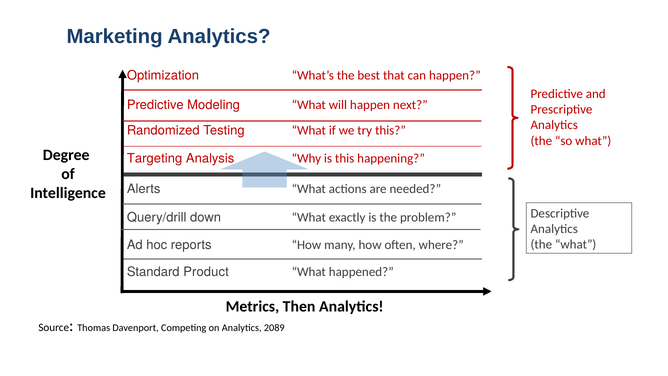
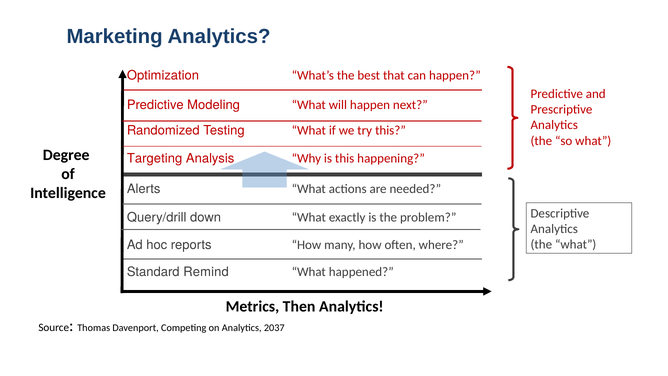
Product: Product -> Remind (206, 272)
2089: 2089 -> 2037 (274, 327)
